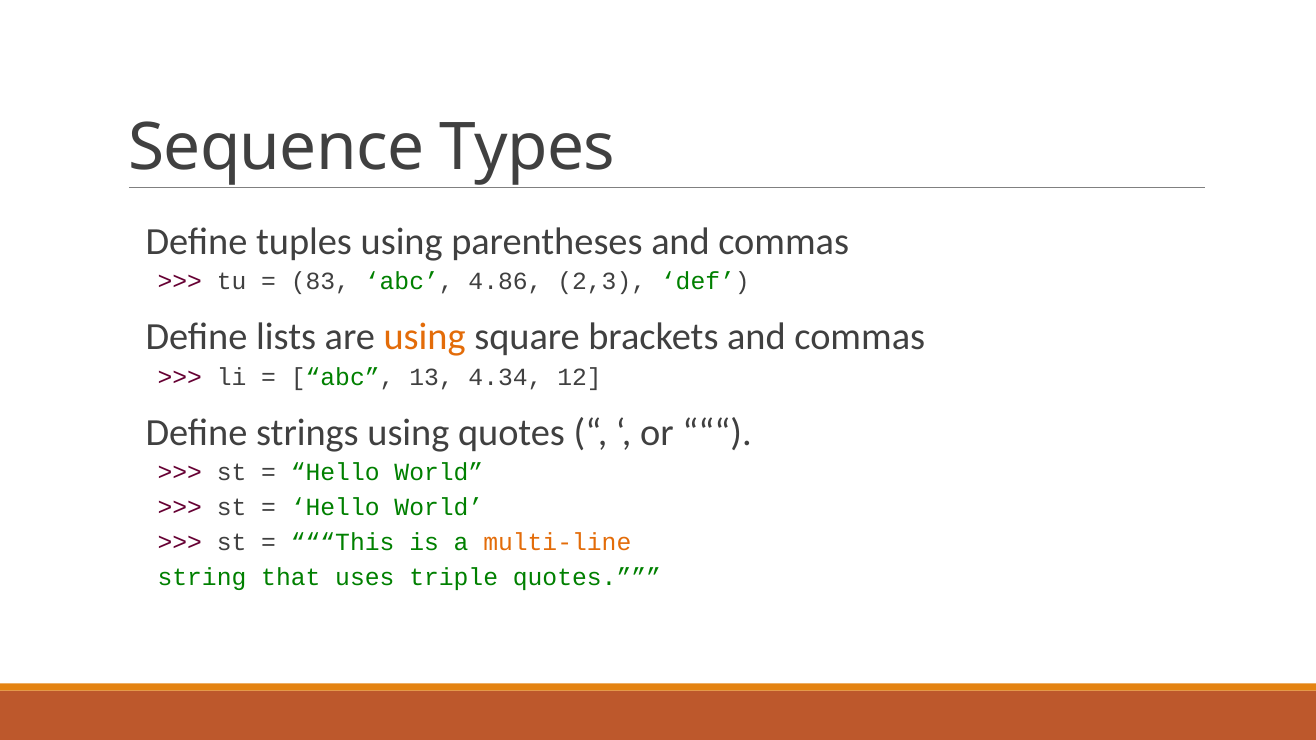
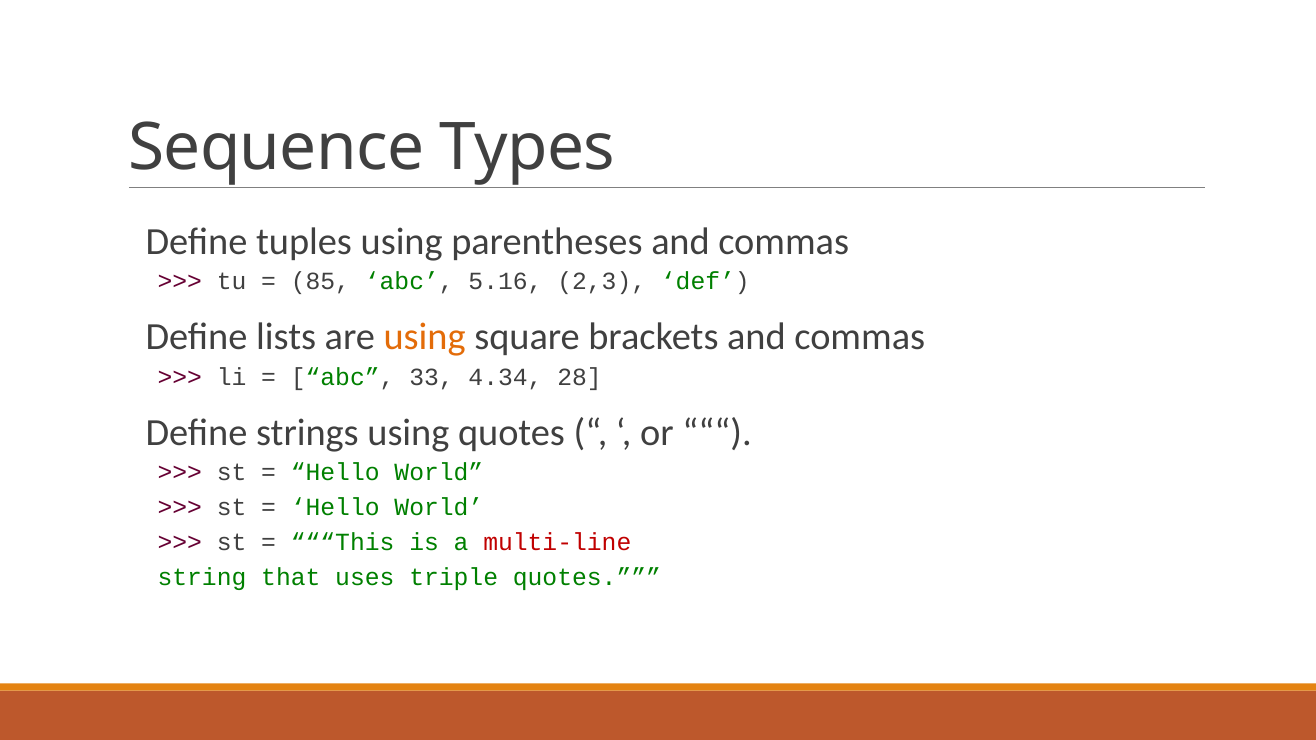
83: 83 -> 85 (320, 282)
4.86: 4.86 -> 5.16 (505, 282)
13: 13 -> 33 (431, 377)
12: 12 -> 28 (580, 377)
multi-line colour: orange -> red (557, 542)
